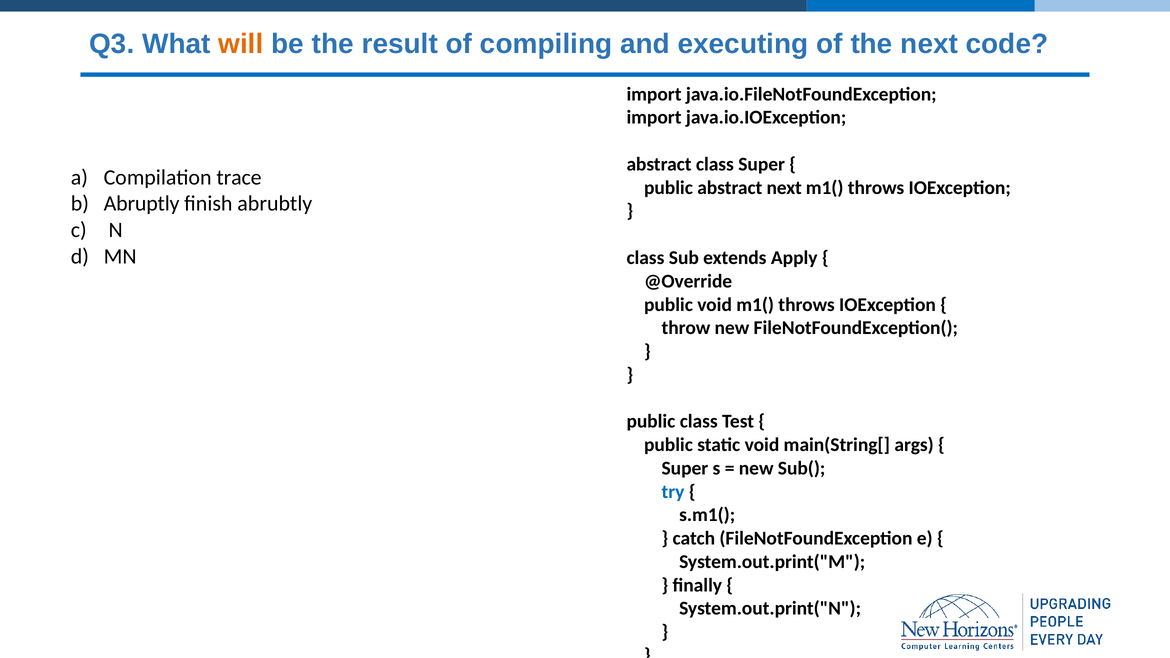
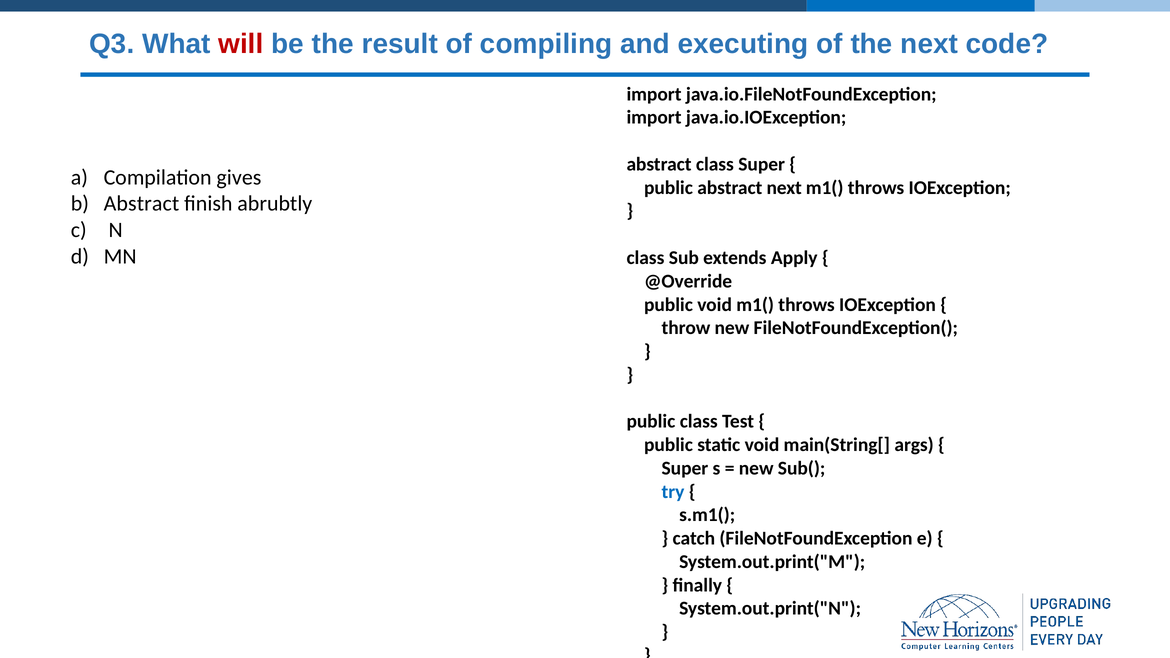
will colour: orange -> red (241, 44)
trace: trace -> gives (239, 177)
Abruptly: Abruptly -> Abstract (141, 204)
